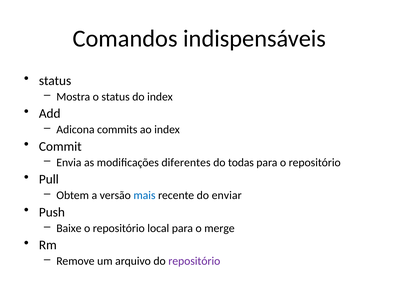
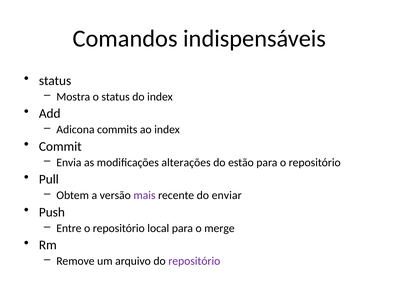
diferentes: diferentes -> alterações (186, 163)
todas: todas -> estão (241, 163)
mais colour: blue -> purple (144, 196)
Baixe: Baixe -> Entre (69, 228)
